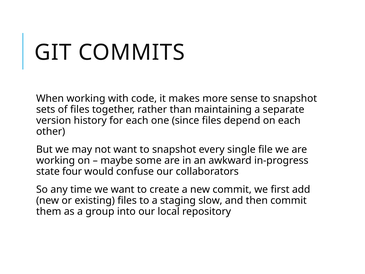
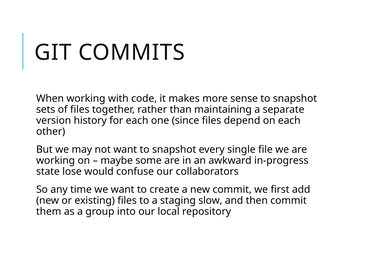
four: four -> lose (72, 171)
